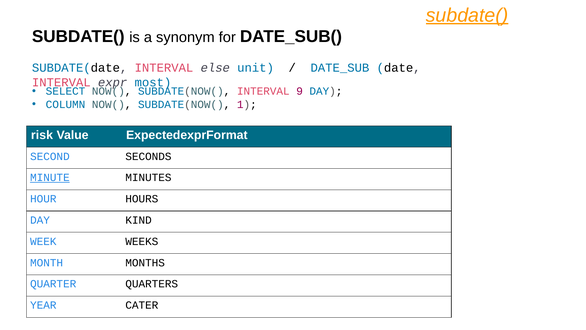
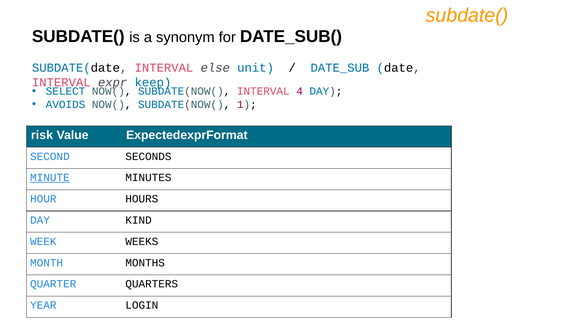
subdate( underline: present -> none (467, 15)
most: most -> keep (153, 83)
9: 9 -> 4 (300, 91)
COLUMN: COLUMN -> AVOIDS (66, 104)
CATER: CATER -> LOGIN (142, 305)
